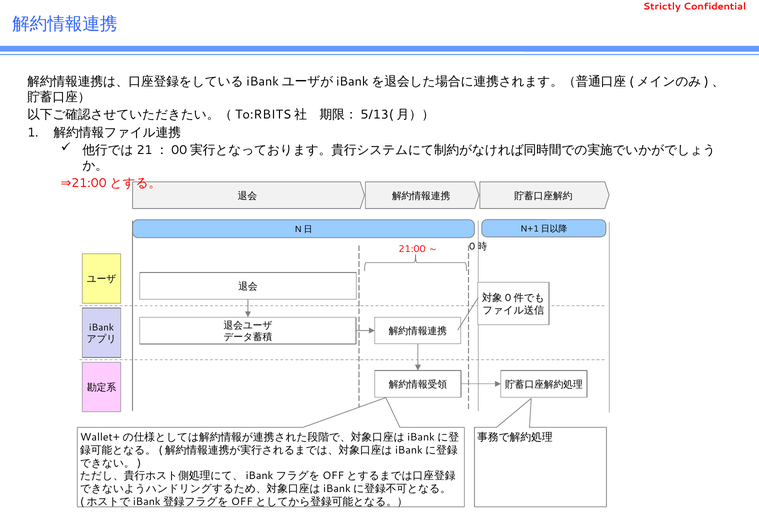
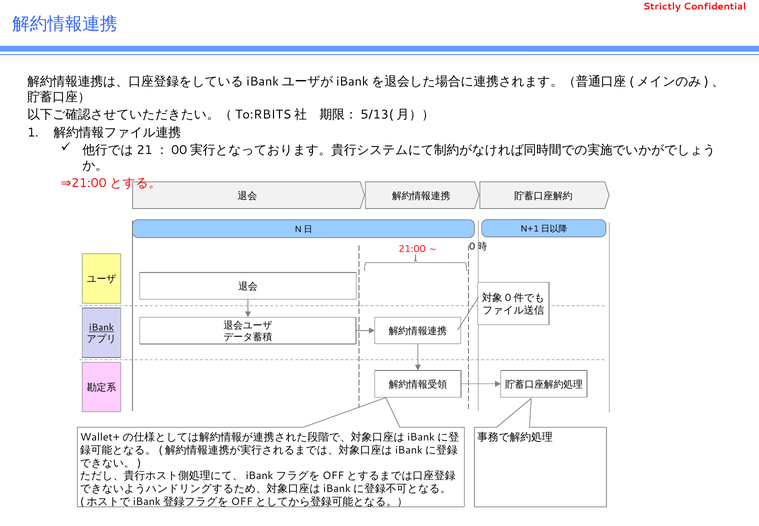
iBank underline: none -> present (102, 327)
